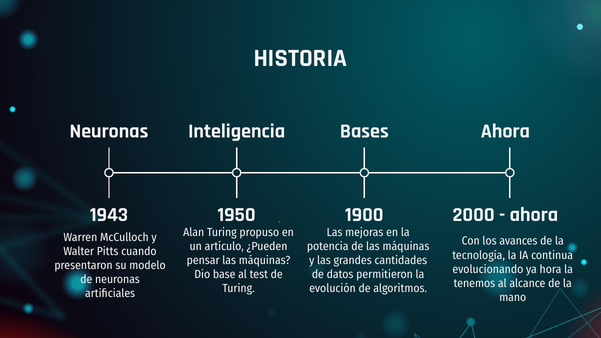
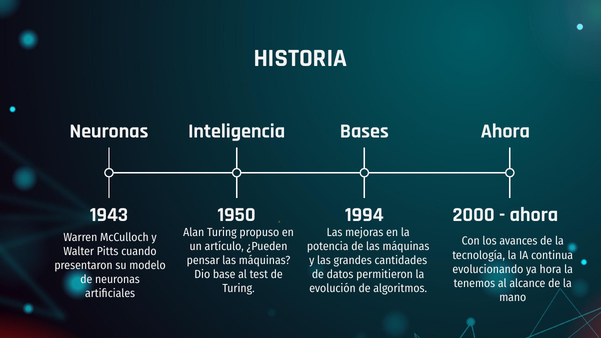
1900: 1900 -> 1994 (364, 215)
